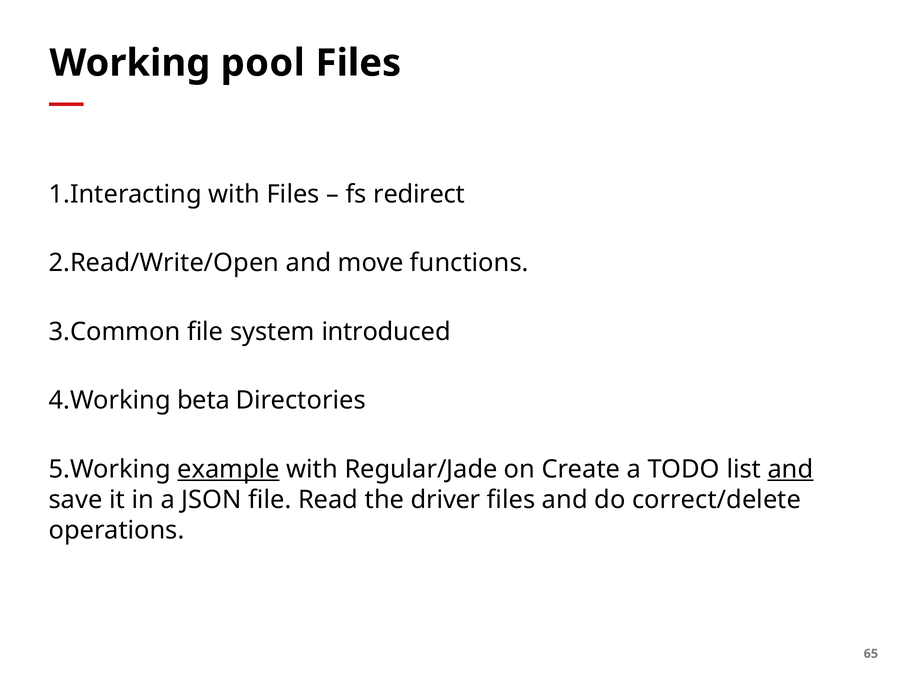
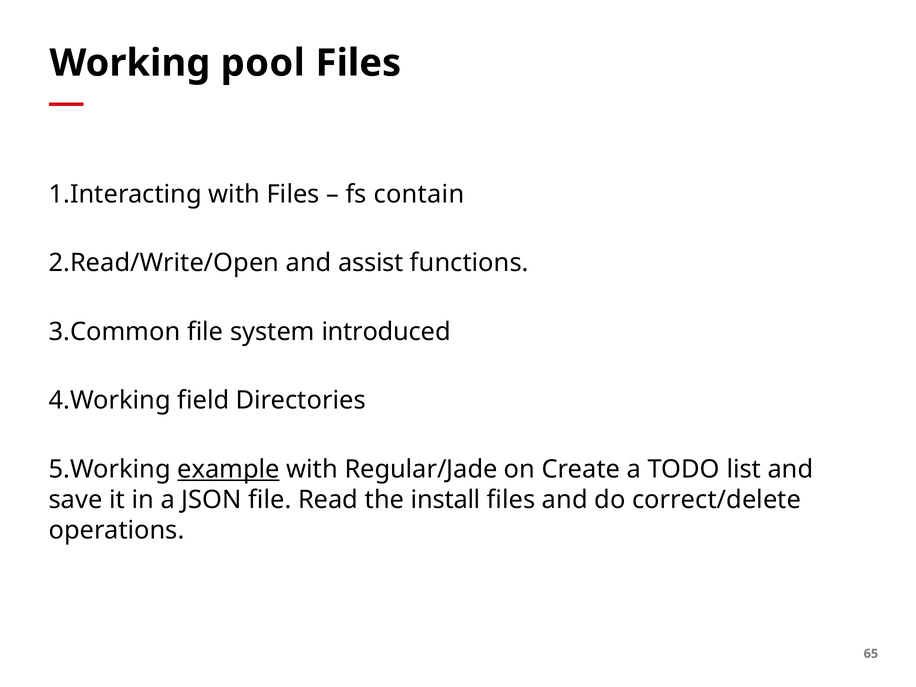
redirect: redirect -> contain (419, 194)
move: move -> assist (371, 263)
beta: beta -> field (203, 401)
and underline: present -> none (790, 469)
driver: driver -> install (446, 500)
